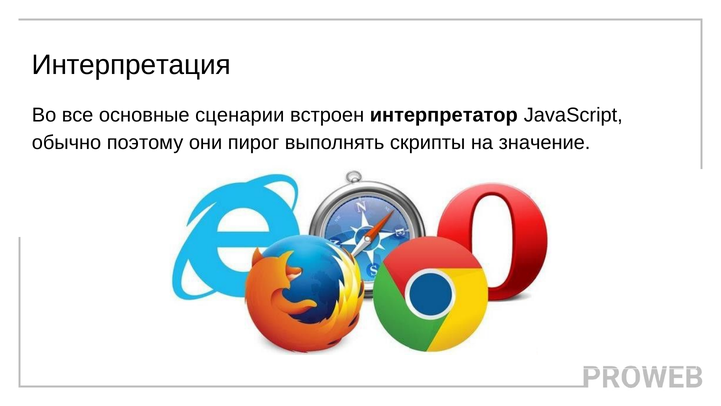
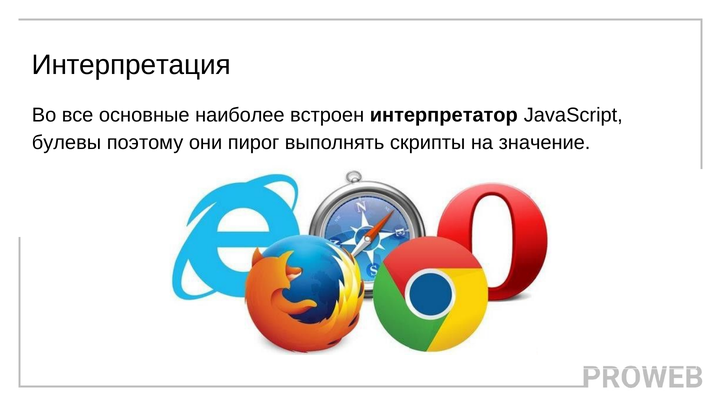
сценарии: сценарии -> наиболее (240, 115)
обычно: обычно -> булевы (66, 143)
